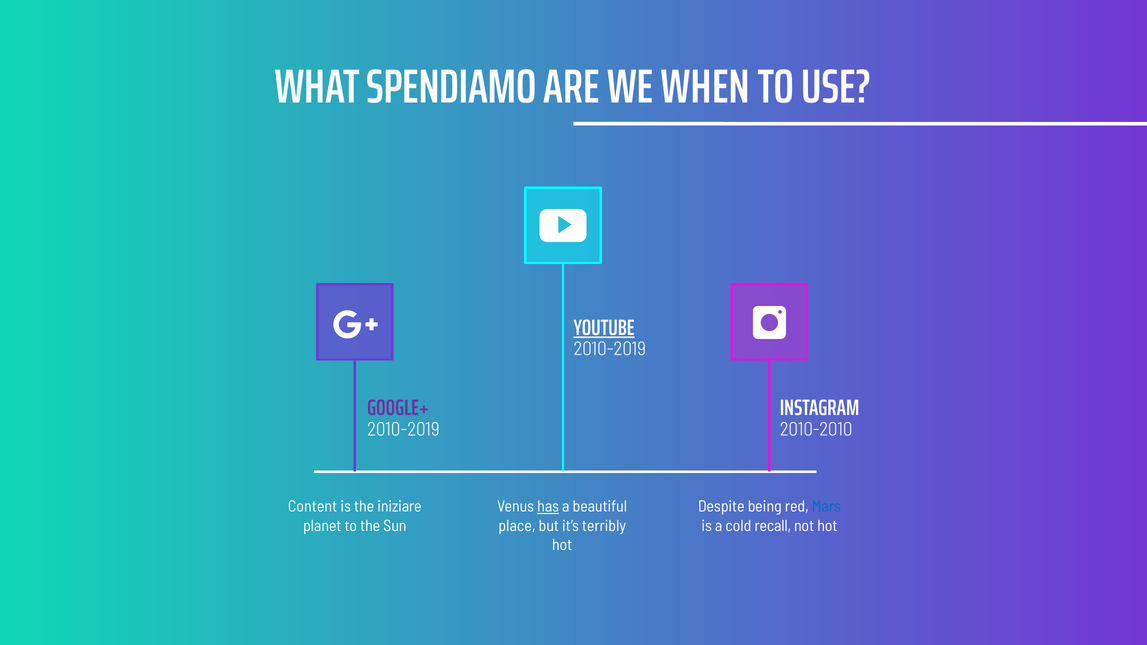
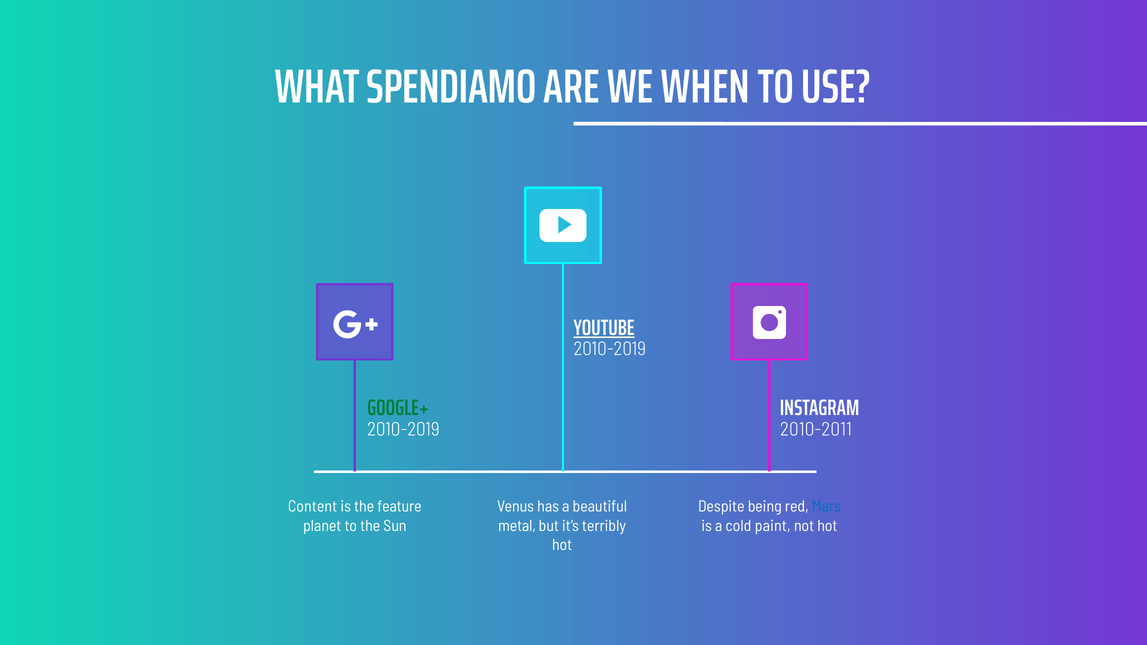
GOOGLE+ colour: purple -> green (398, 408)
2010-2010: 2010-2010 -> 2010-2011 (816, 430)
iniziare: iniziare -> feature (399, 507)
has underline: present -> none (548, 507)
place: place -> metal (517, 526)
recall: recall -> paint (773, 526)
